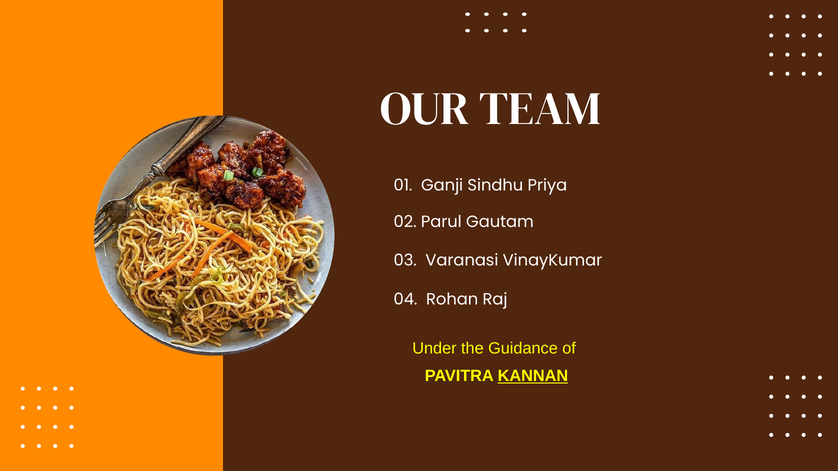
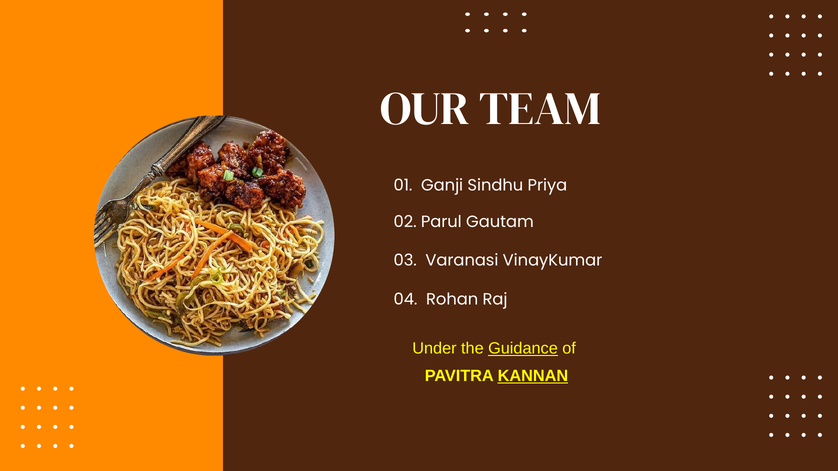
Guidance underline: none -> present (523, 349)
